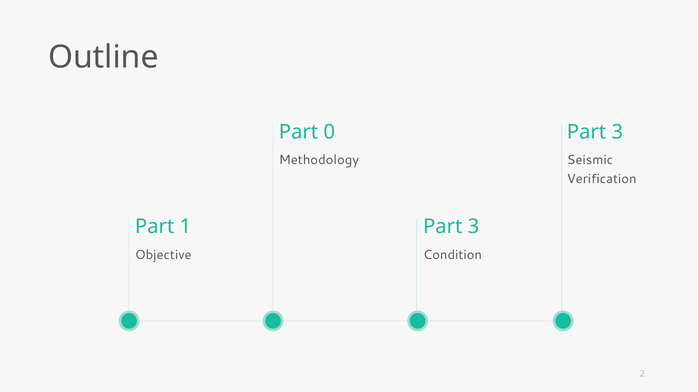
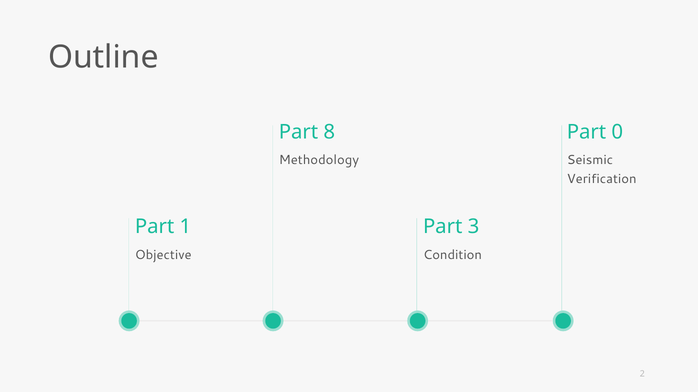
0: 0 -> 8 (329, 132)
3: 3 -> 0 (617, 132)
